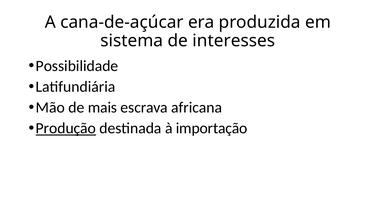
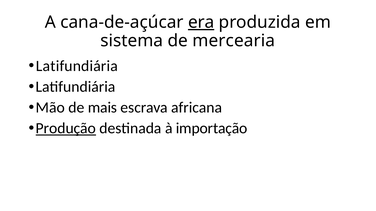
era underline: none -> present (201, 22)
interesses: interesses -> mercearia (234, 41)
Possibilidade: Possibilidade -> Latifundiária (77, 66)
